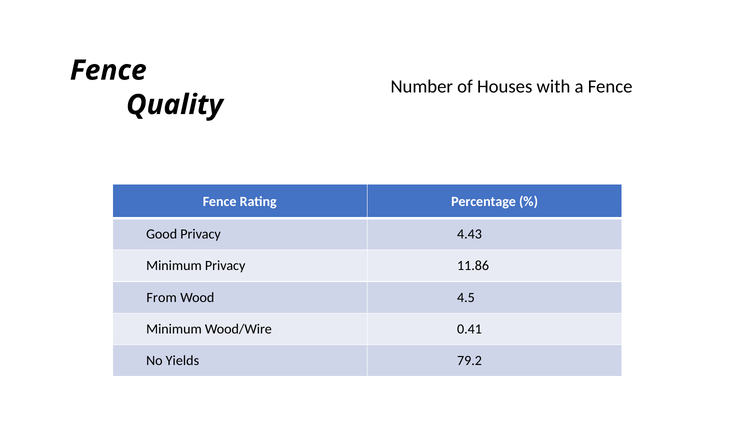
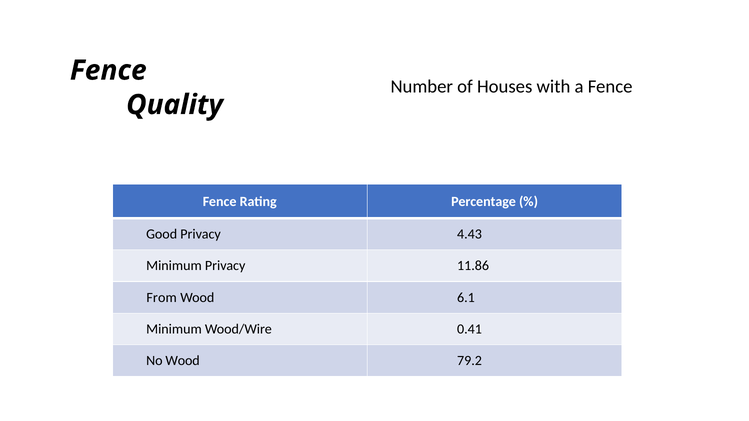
4.5: 4.5 -> 6.1 (466, 298)
No Yields: Yields -> Wood (183, 361)
